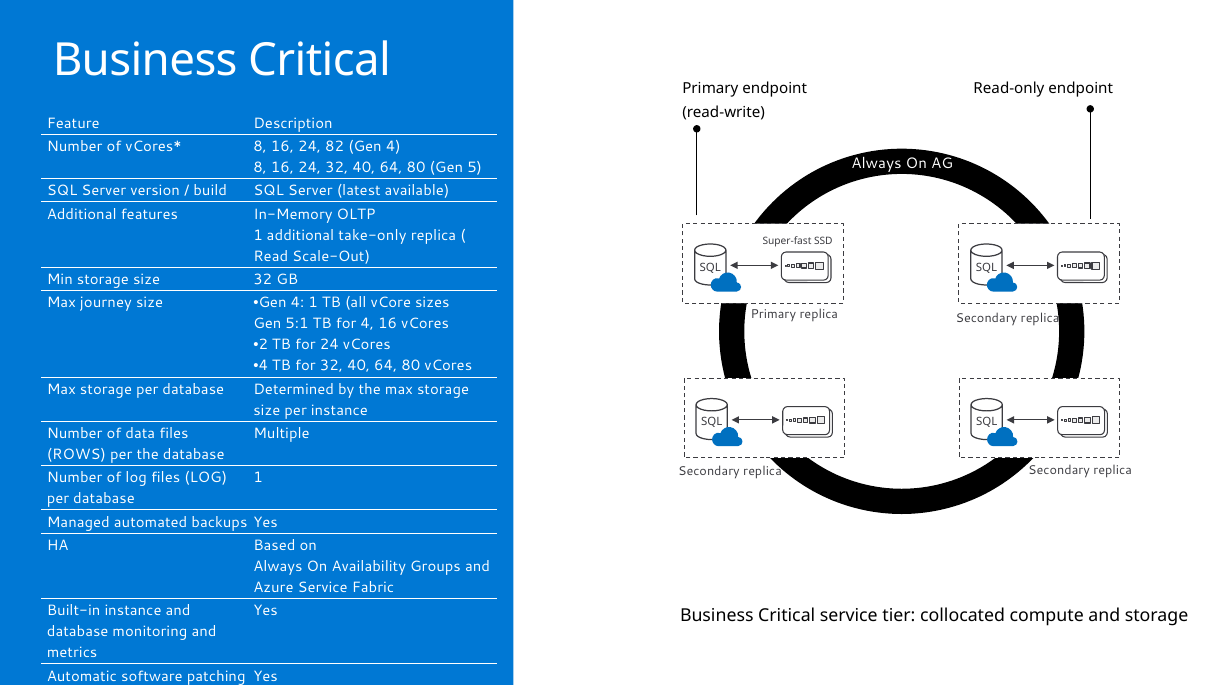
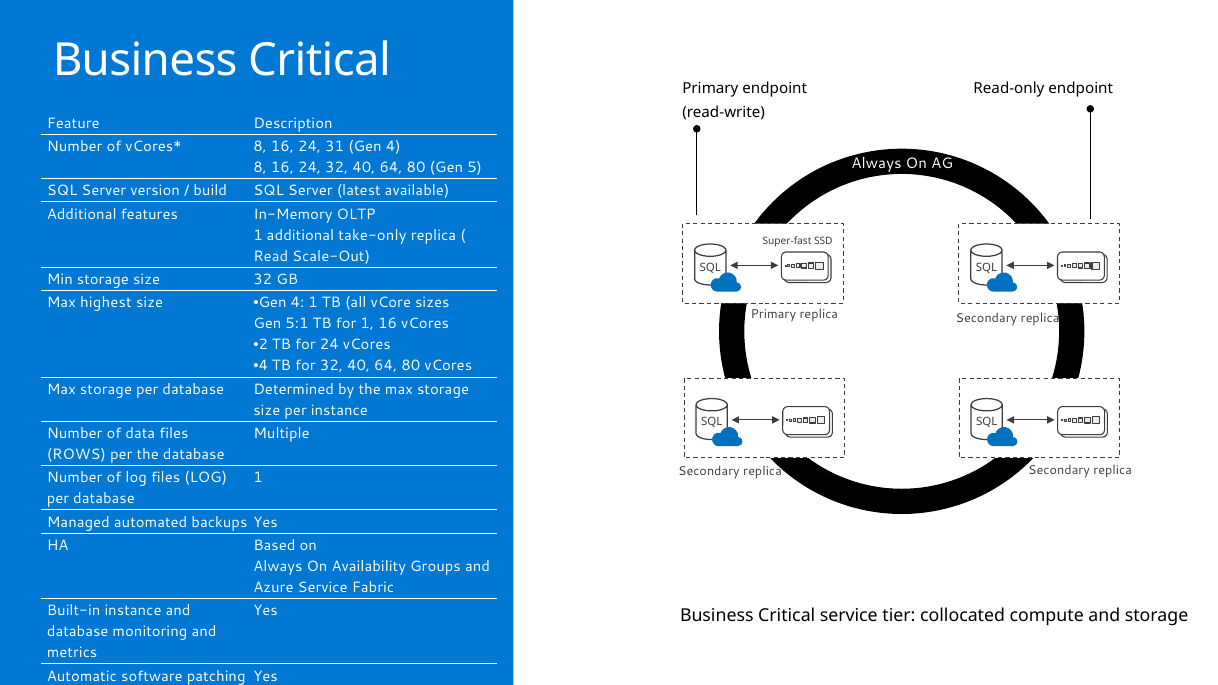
82: 82 -> 31 (335, 147)
journey: journey -> highest (106, 303)
for 4: 4 -> 1 (367, 324)
